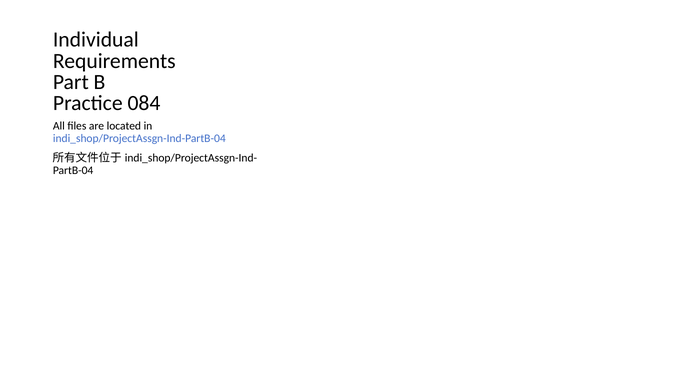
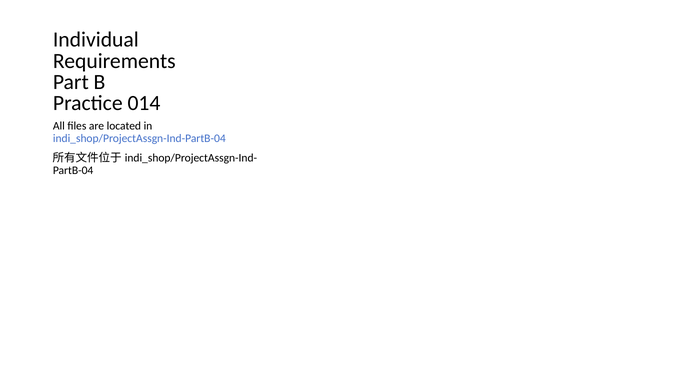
084: 084 -> 014 (144, 103)
